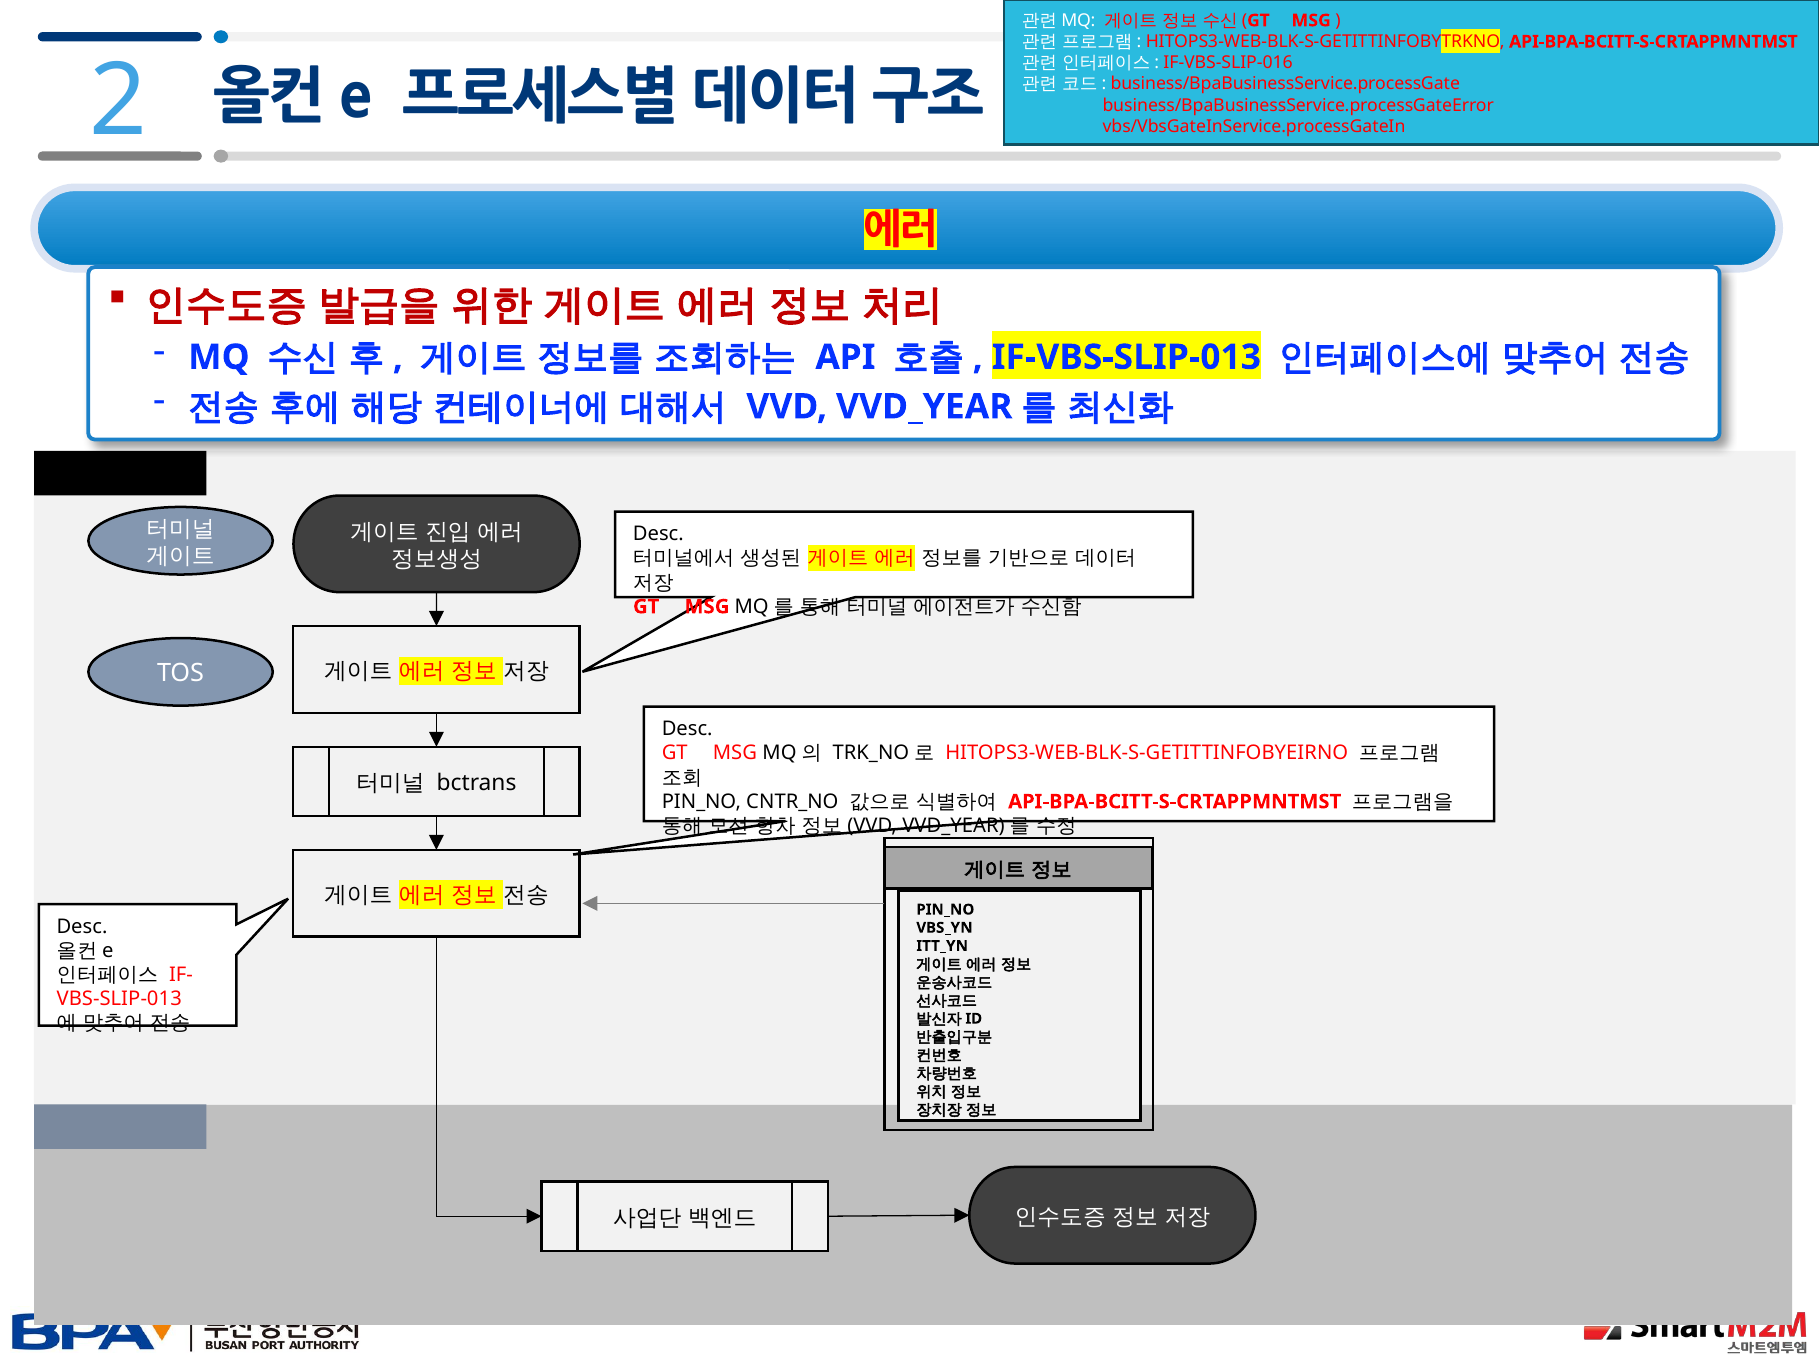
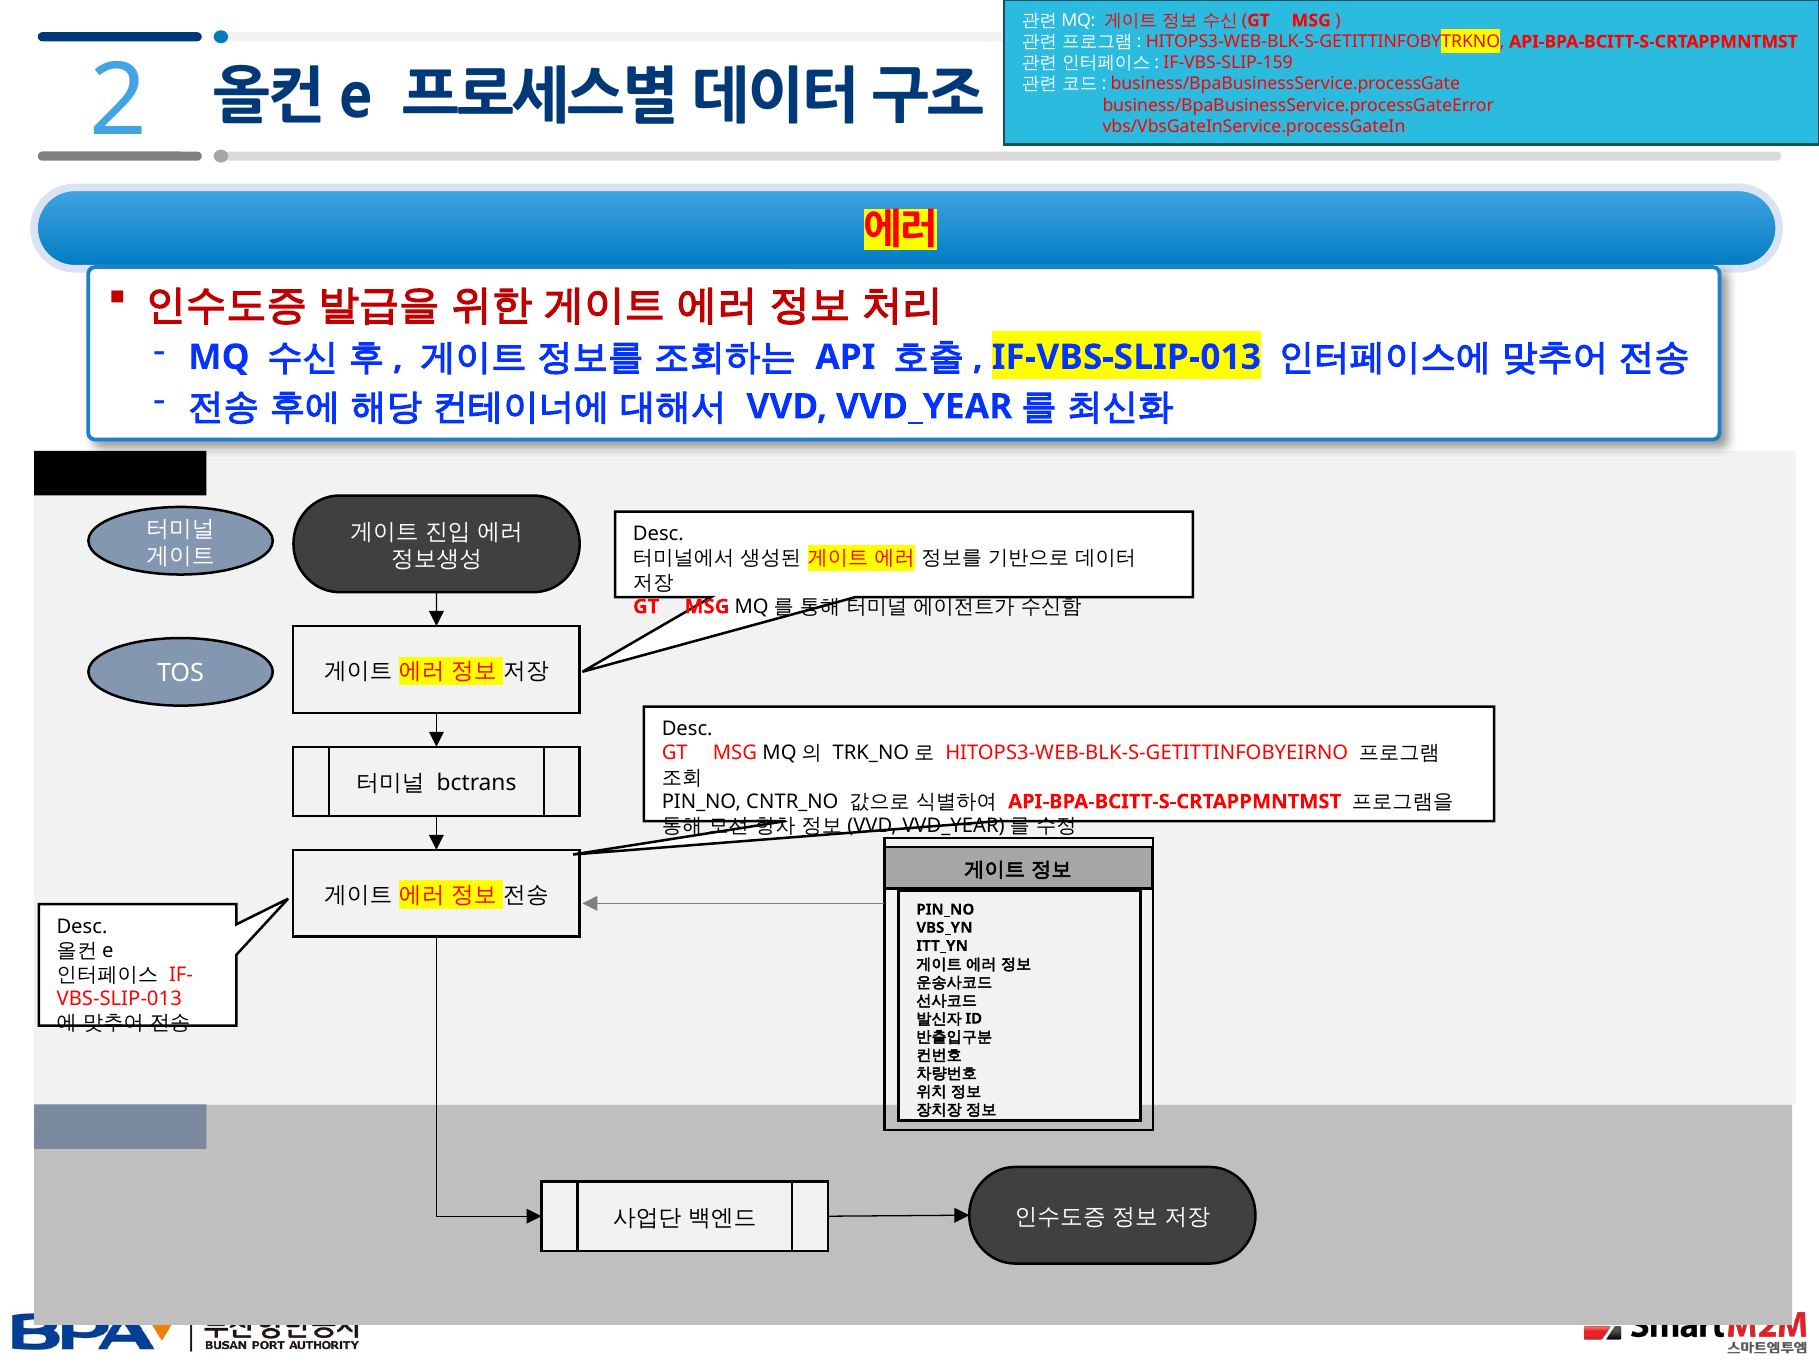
IF-VBS-SLIP-016: IF-VBS-SLIP-016 -> IF-VBS-SLIP-159 (1228, 63)
